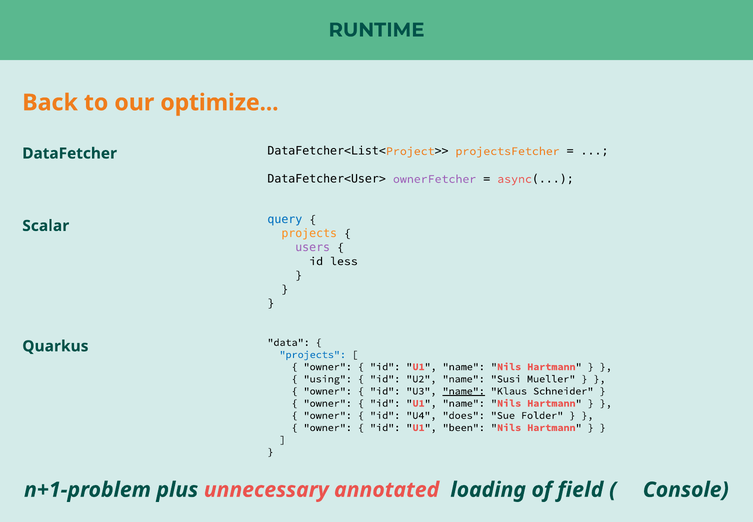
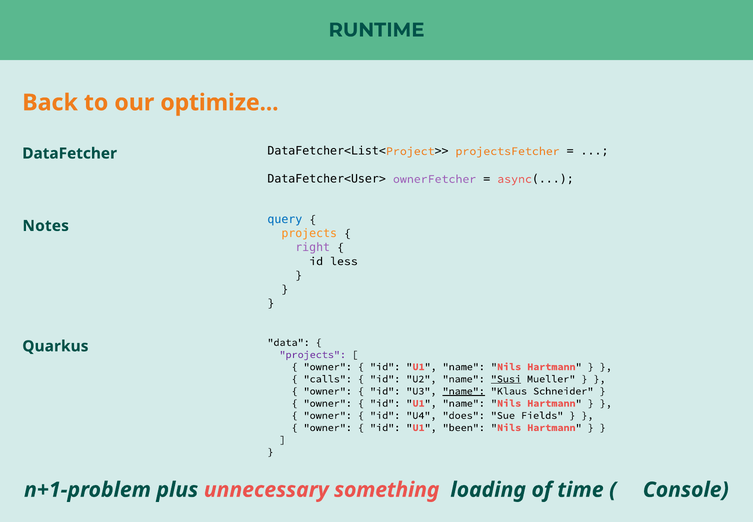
Scalar: Scalar -> Notes (46, 226)
users: users -> right (313, 247)
projects colour: blue -> purple (313, 354)
using: using -> calls (328, 378)
Susi underline: none -> present (506, 378)
Folder: Folder -> Fields (542, 415)
annotated: annotated -> something (387, 489)
field: field -> time (580, 489)
